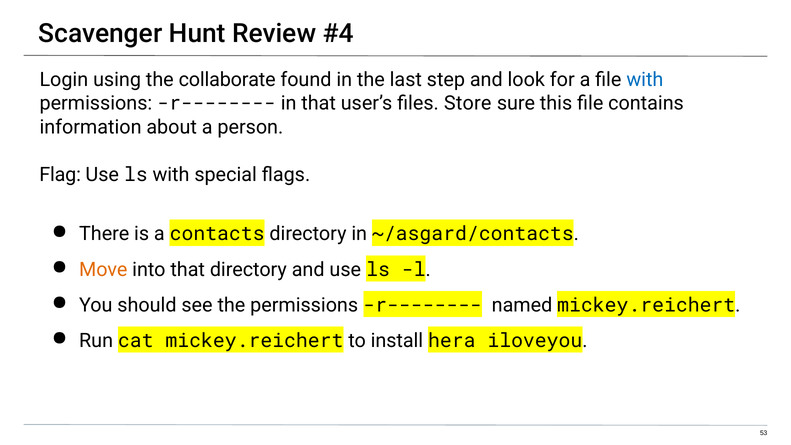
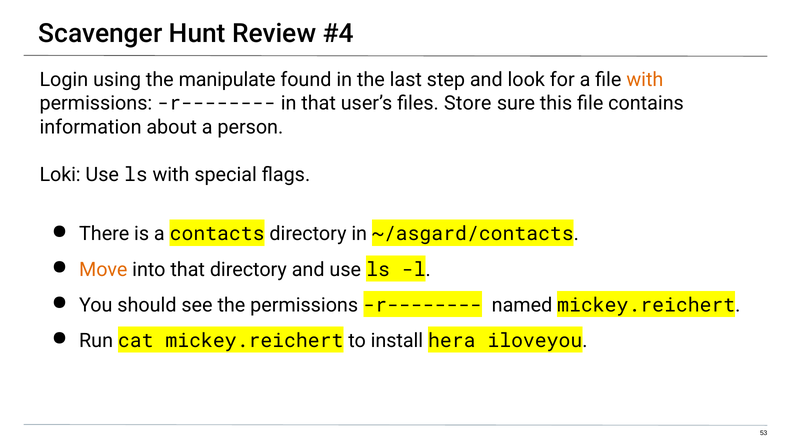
collaborate: collaborate -> manipulate (227, 80)
with colour: blue -> orange (645, 80)
Flag: Flag -> Loki (60, 175)
